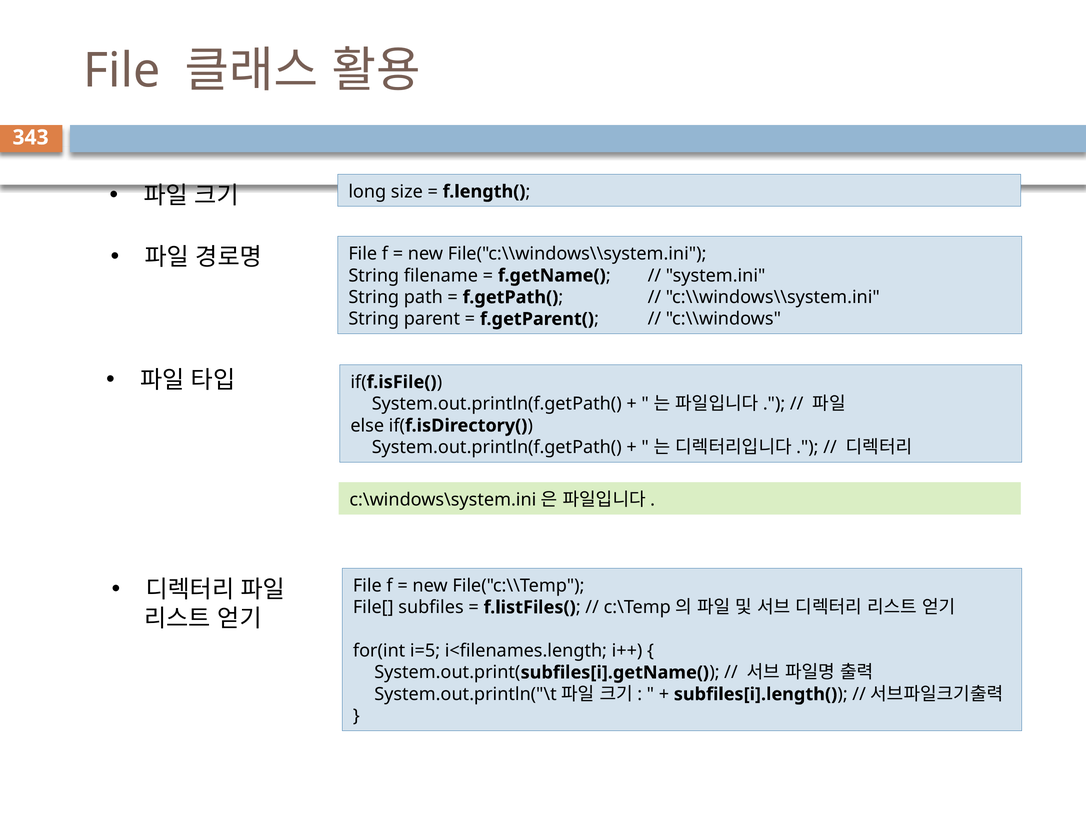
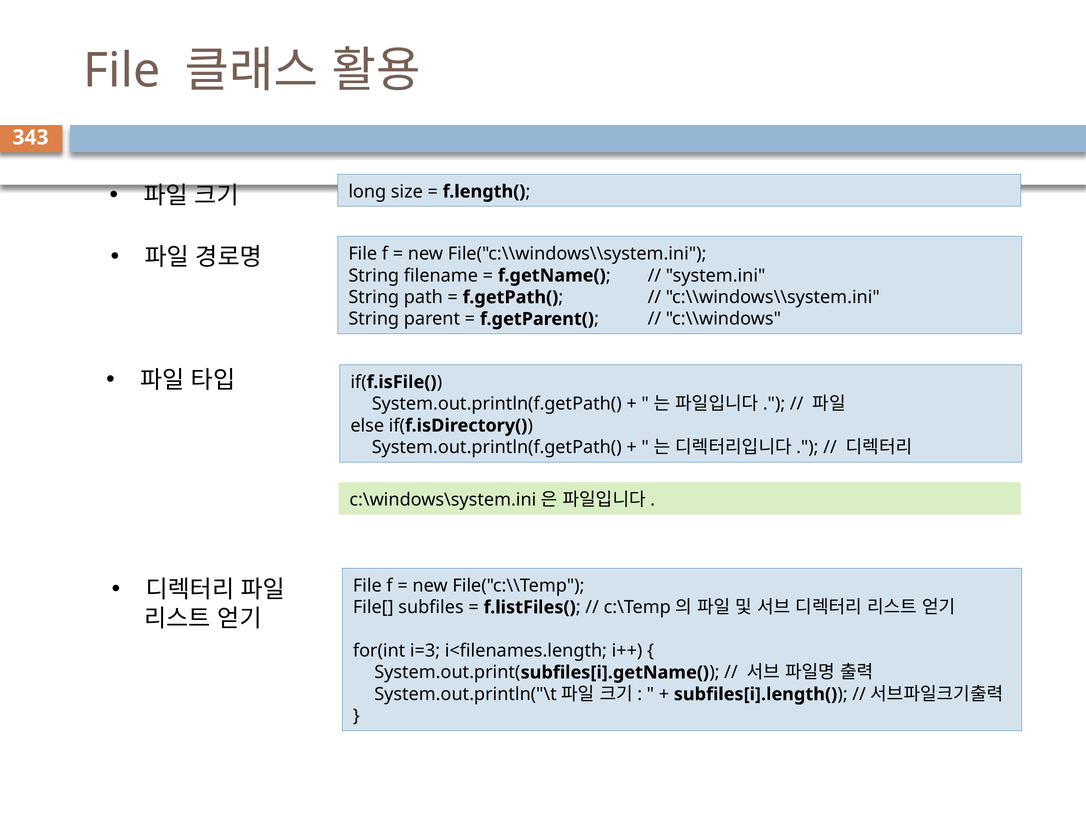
i=5: i=5 -> i=3 (425, 650)
